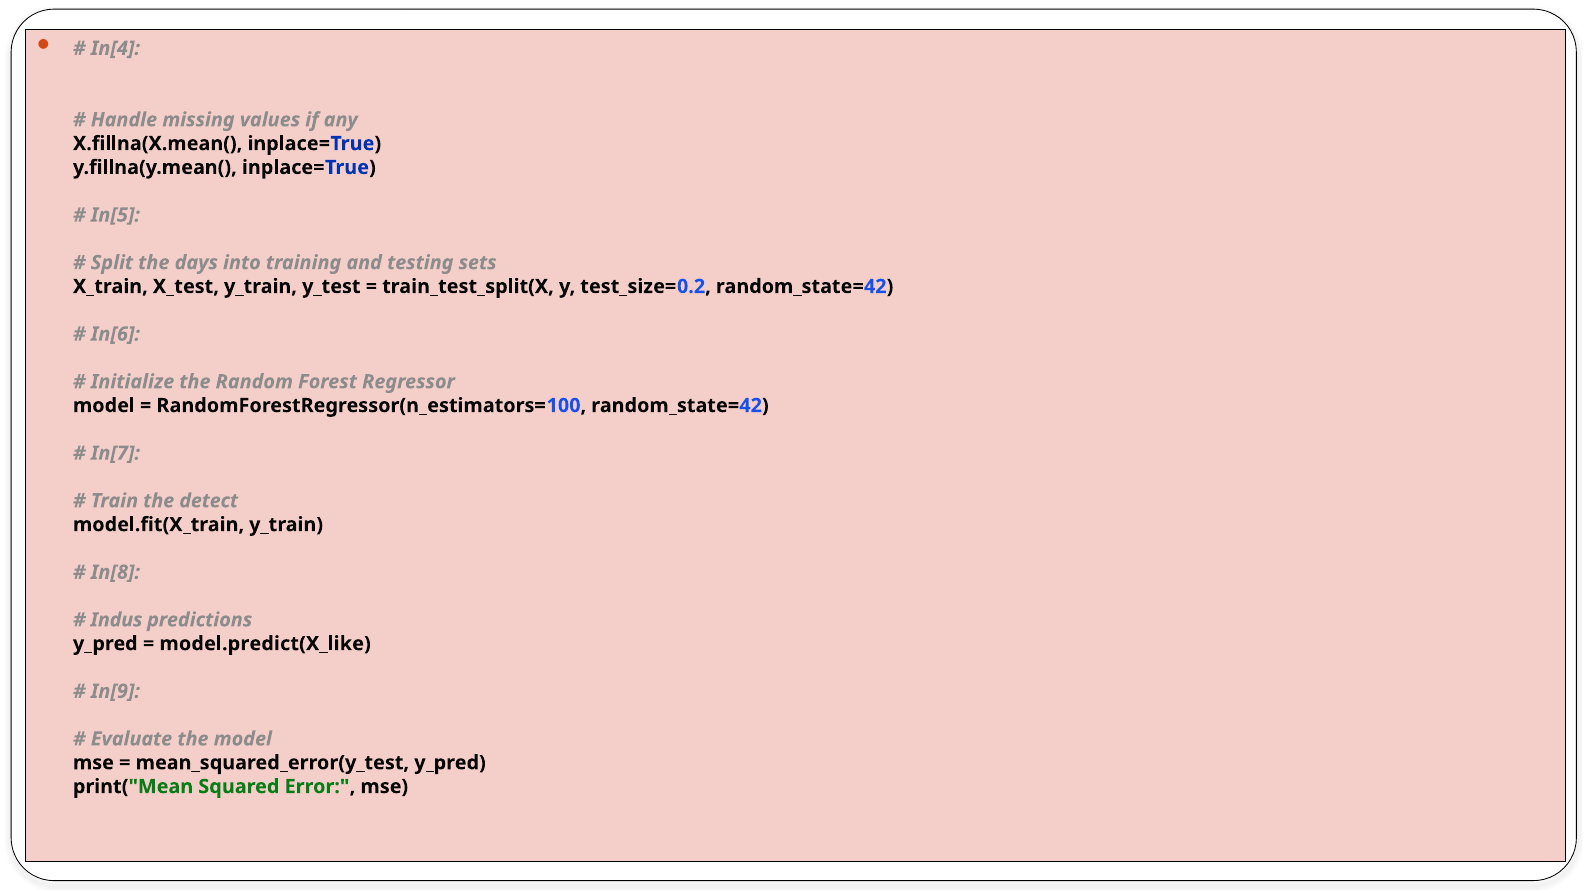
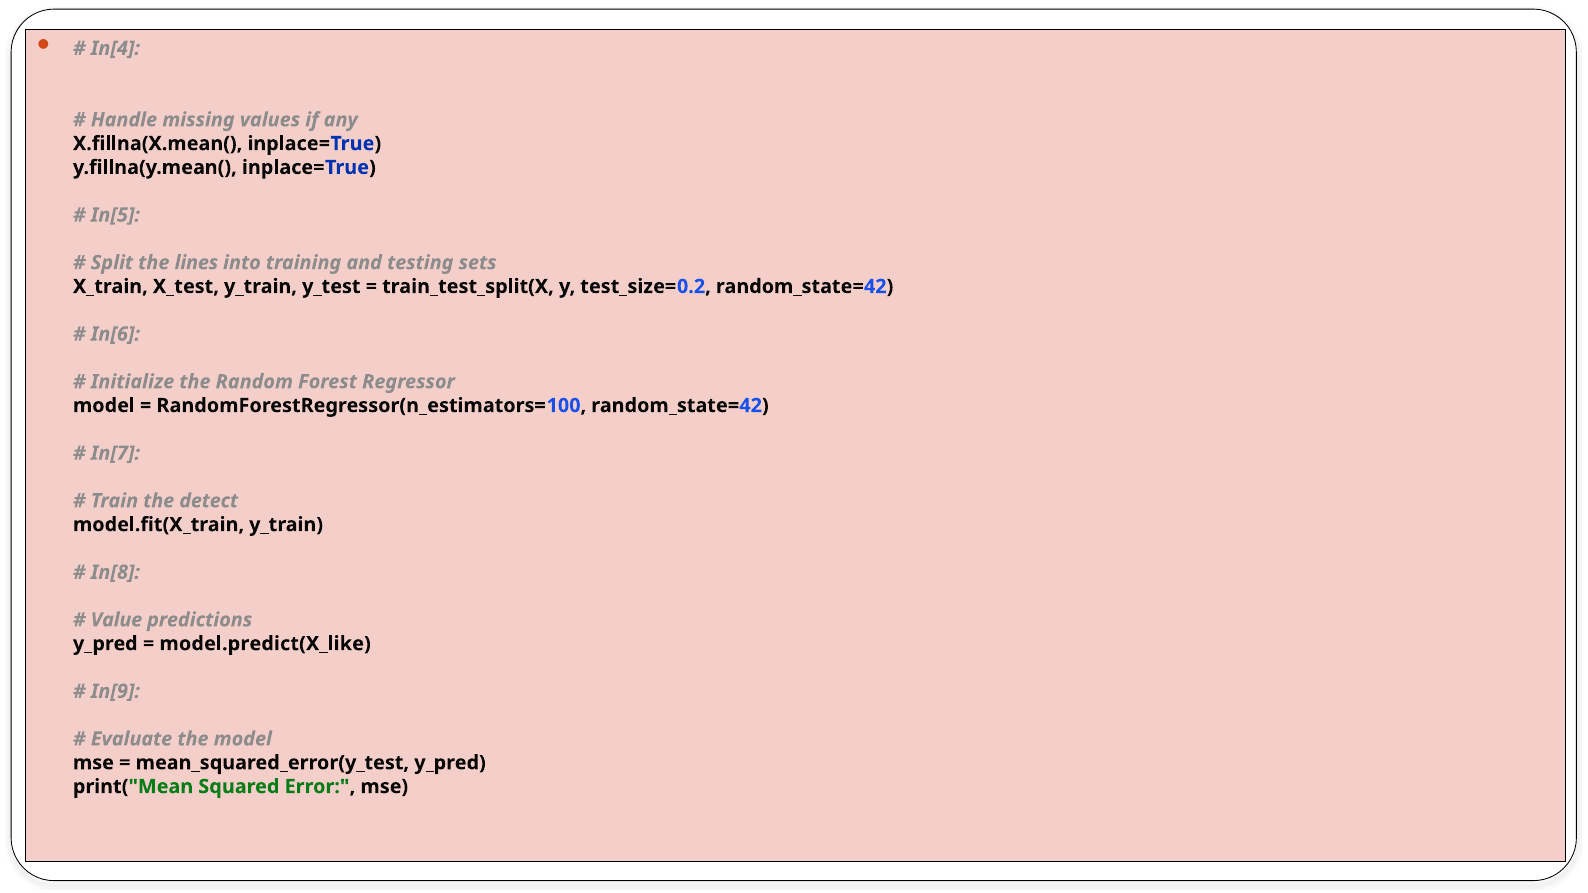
days: days -> lines (196, 263)
Indus: Indus -> Value (116, 620)
